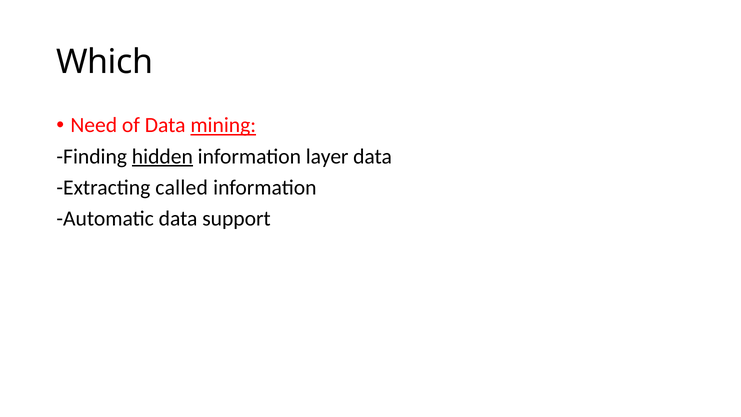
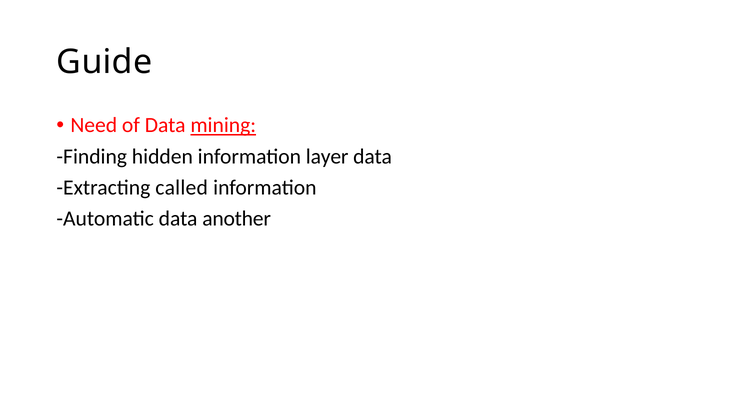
Which: Which -> Guide (104, 62)
hidden underline: present -> none (162, 156)
support: support -> another (237, 218)
